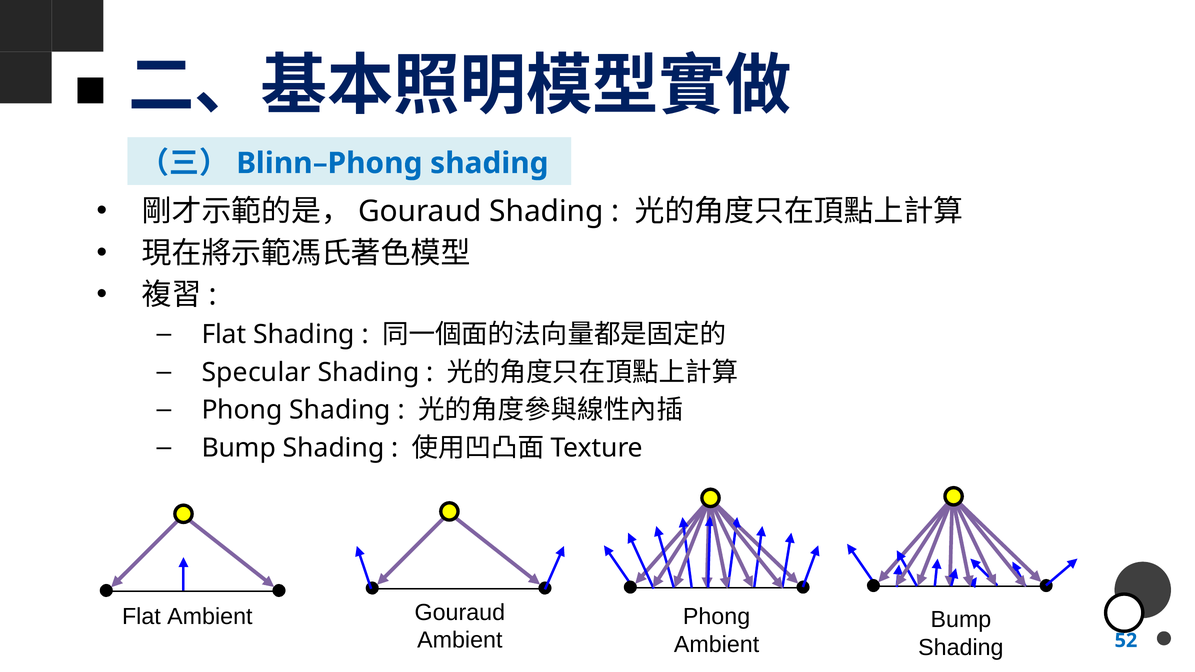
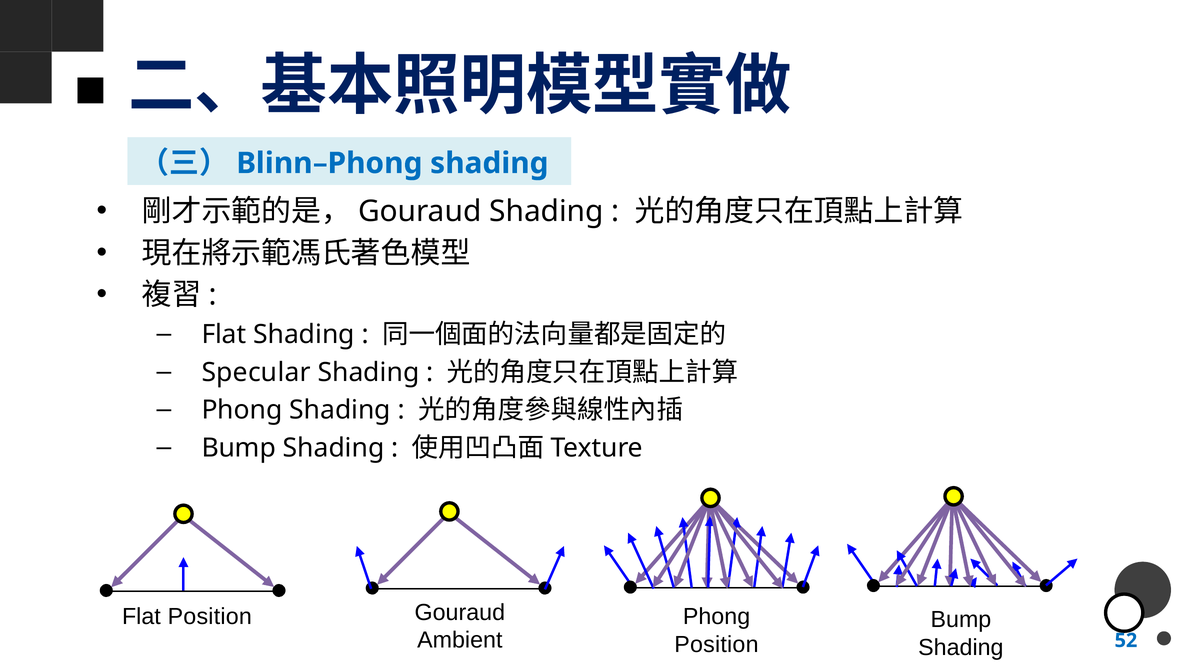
Flat Ambient: Ambient -> Position (210, 617)
Ambient: Ambient -> Position (716, 645)
